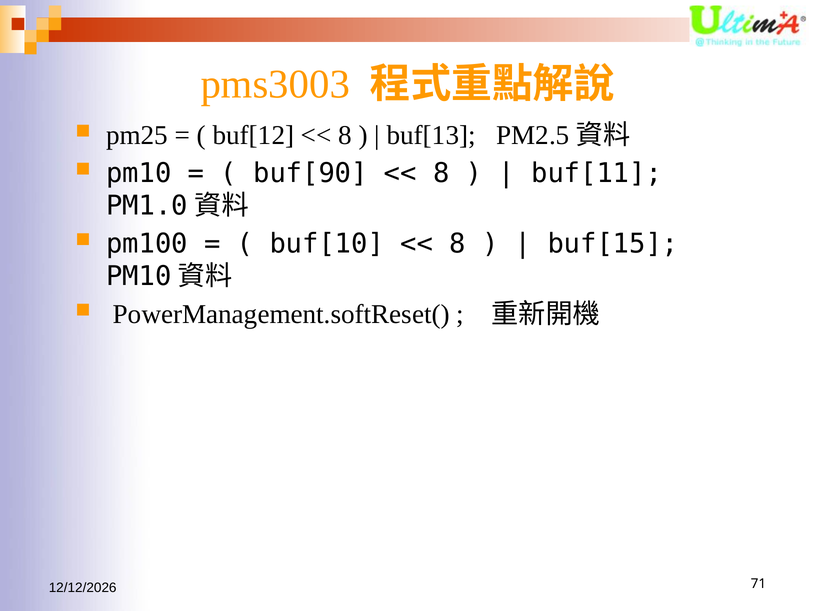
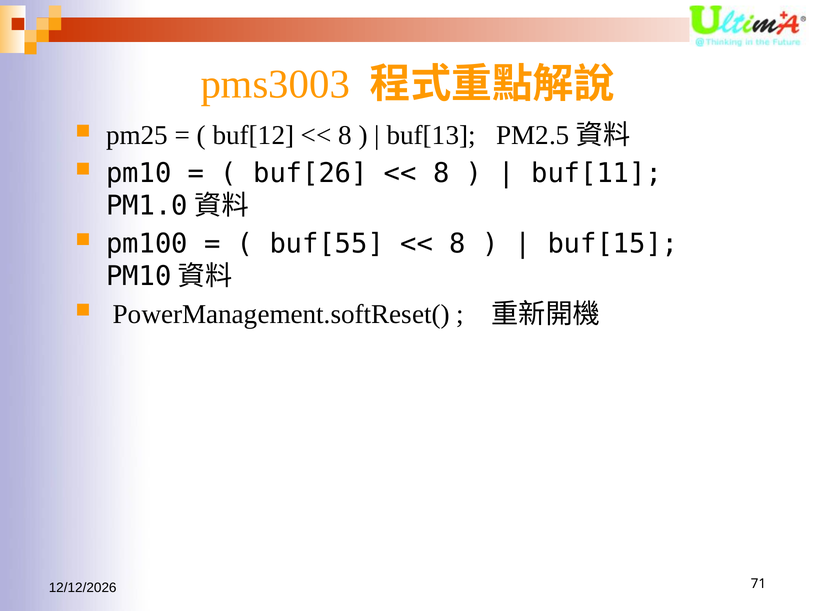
buf[90: buf[90 -> buf[26 (310, 173)
buf[10: buf[10 -> buf[55 (327, 244)
